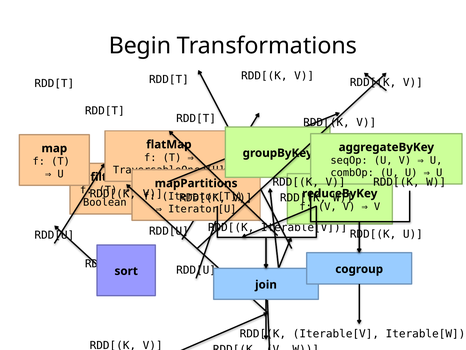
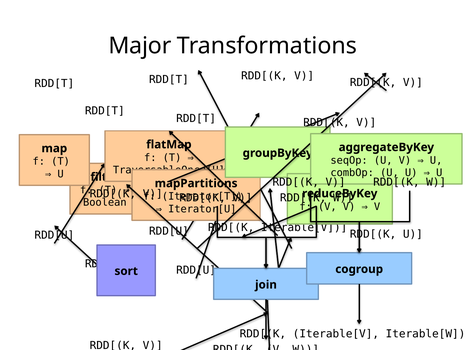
Begin: Begin -> Major (140, 46)
